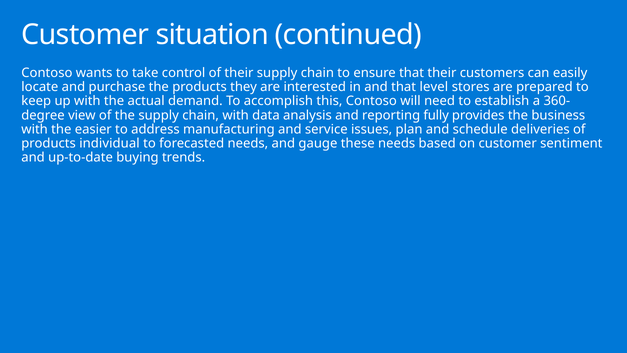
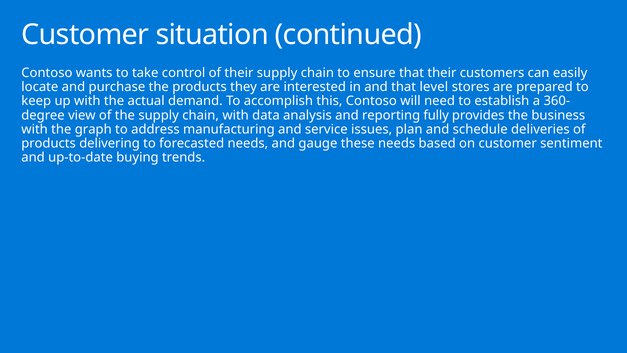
easier: easier -> graph (93, 129)
individual: individual -> delivering (110, 143)
